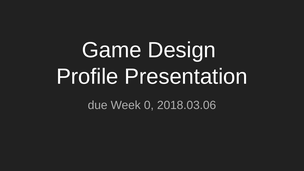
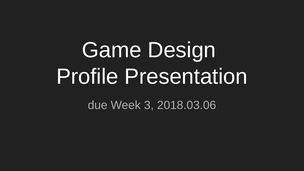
0: 0 -> 3 (149, 105)
